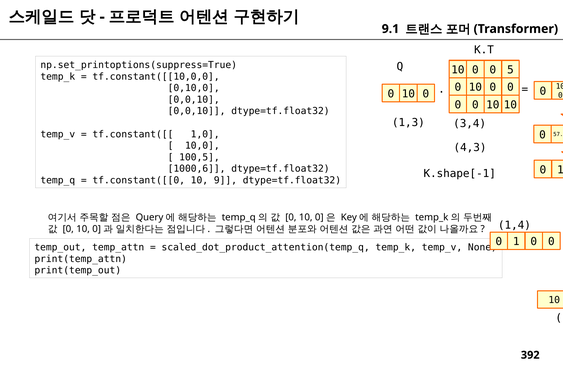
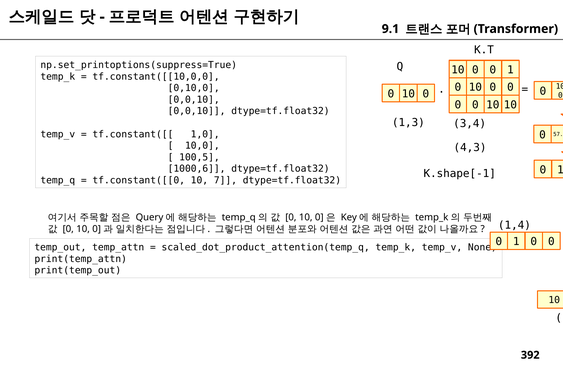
0 0 5: 5 -> 1 (510, 70)
9: 9 -> 7 (225, 180)
